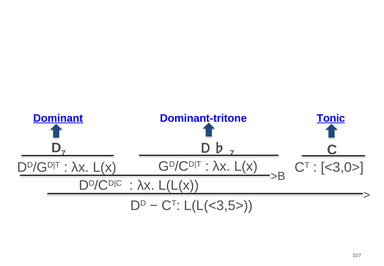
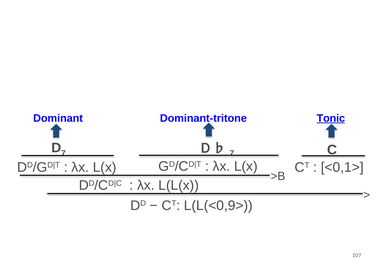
Dominant underline: present -> none (58, 118)
<3,0>: <3,0> -> <0,1> (342, 167)
L(L(<3,5>: L(L(<3,5> -> L(L(<0,9> (218, 205)
